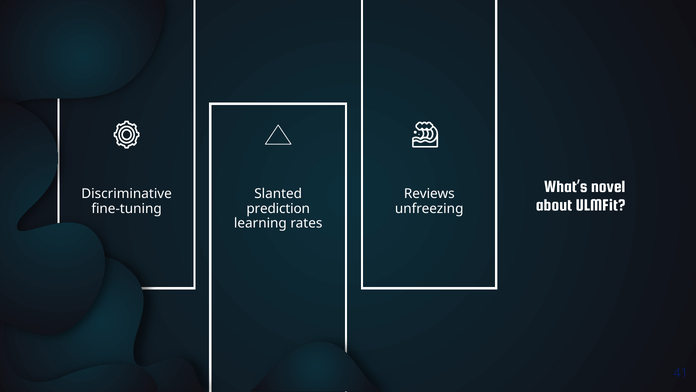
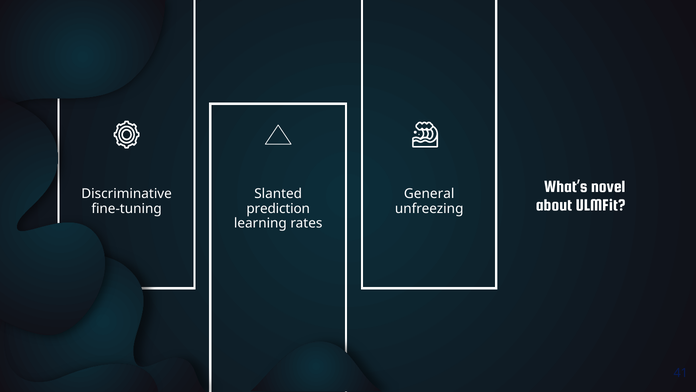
Reviews: Reviews -> General (429, 194)
